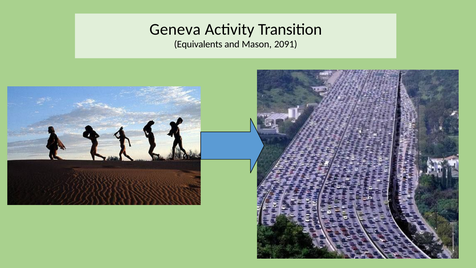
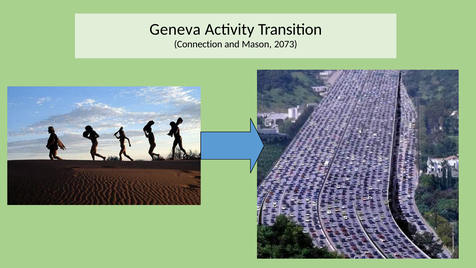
Equivalents: Equivalents -> Connection (198, 44)
2091: 2091 -> 2073 (286, 44)
